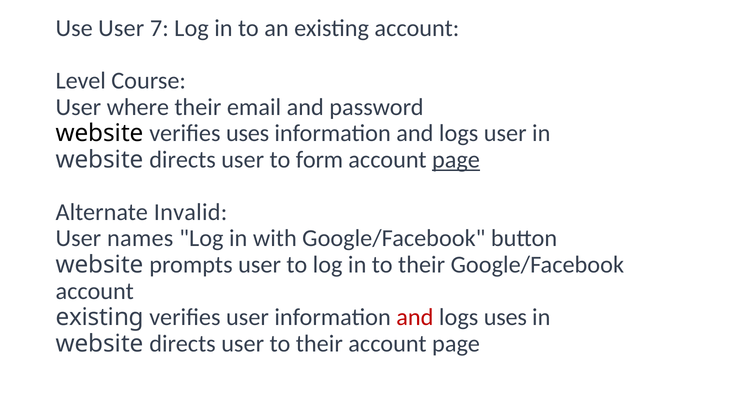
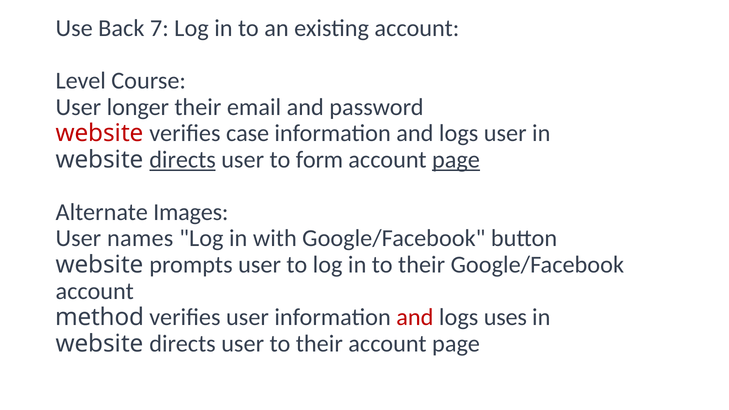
Use User: User -> Back (121, 28)
where: where -> longer (138, 107)
website colour: black -> red (100, 133)
verifies uses: uses -> case (248, 133)
directs underline: none -> present (183, 160)
Invalid: Invalid -> Images (191, 212)
existing: existing -> method (100, 317)
